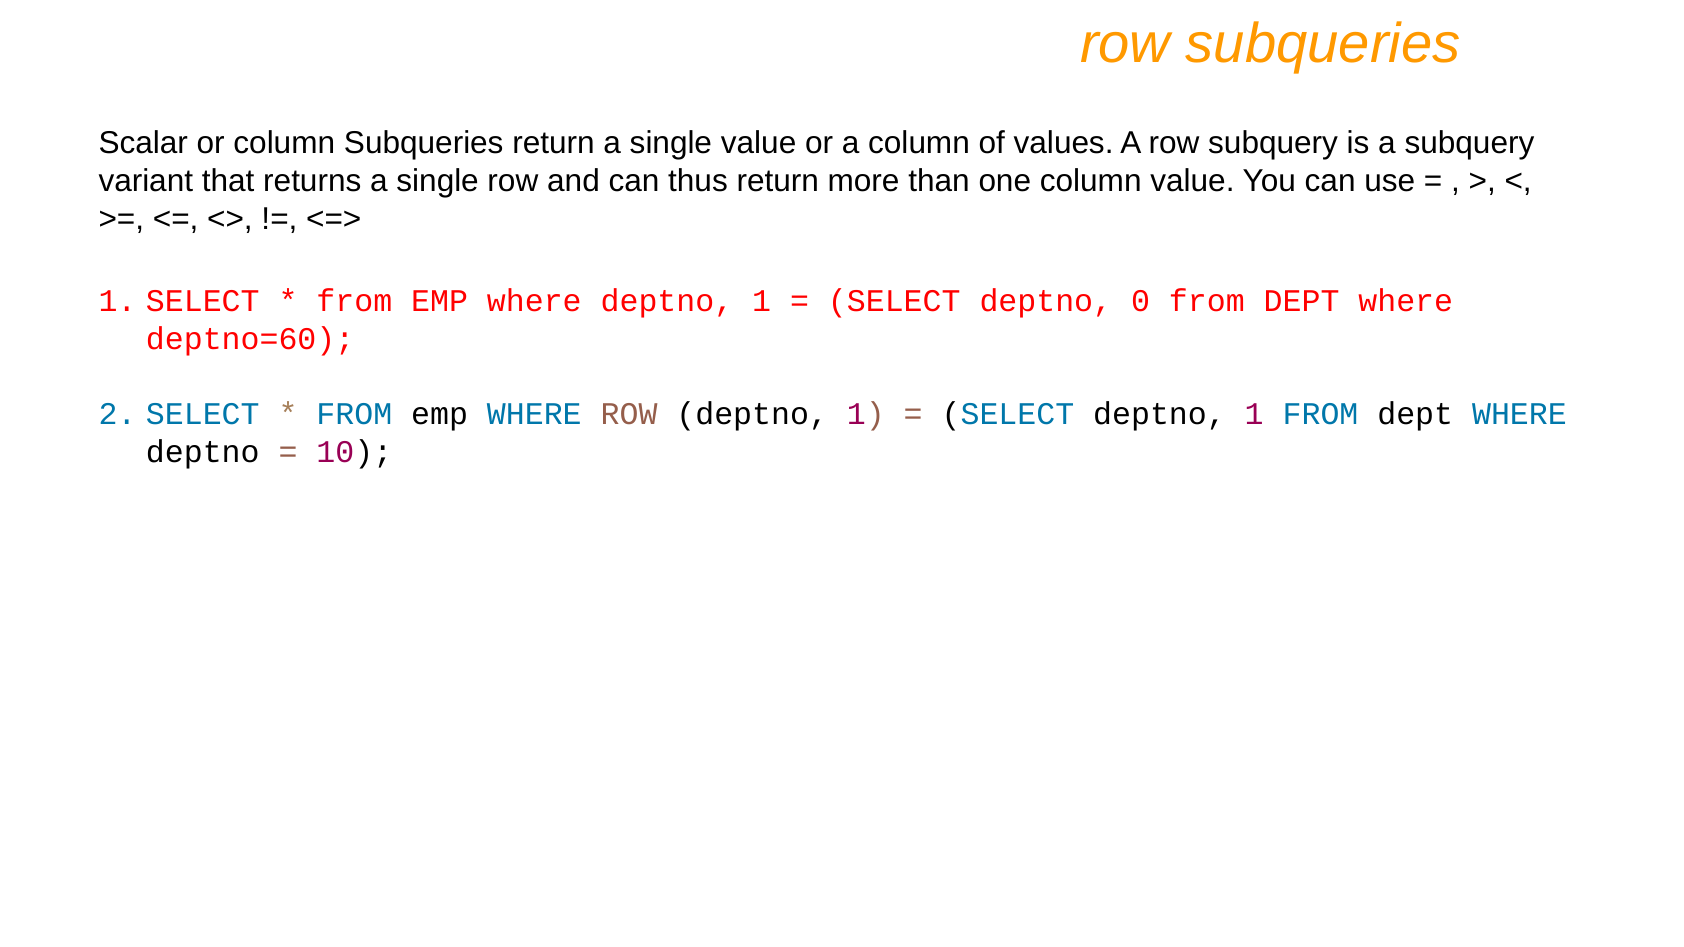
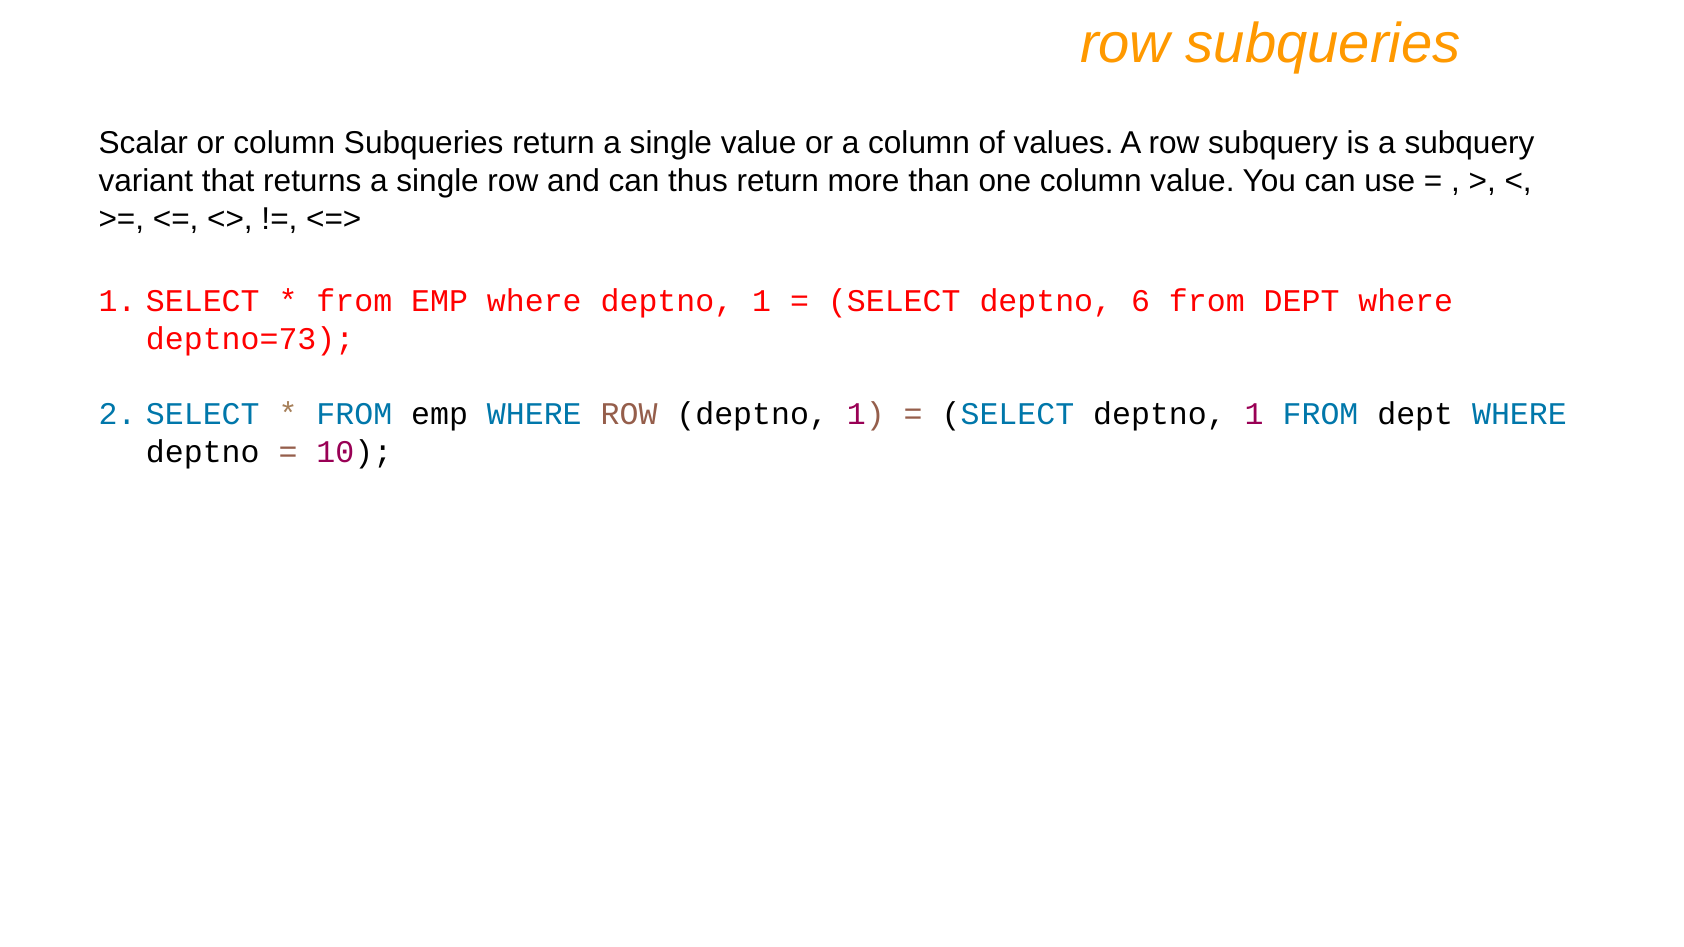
0: 0 -> 6 (1141, 301)
deptno=60: deptno=60 -> deptno=73 (250, 339)
